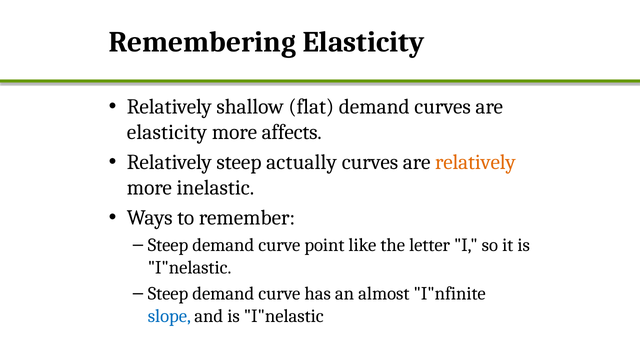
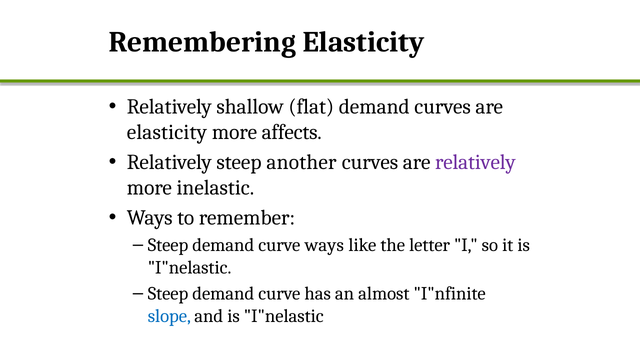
actually: actually -> another (301, 162)
relatively colour: orange -> purple (475, 162)
curve point: point -> ways (324, 245)
